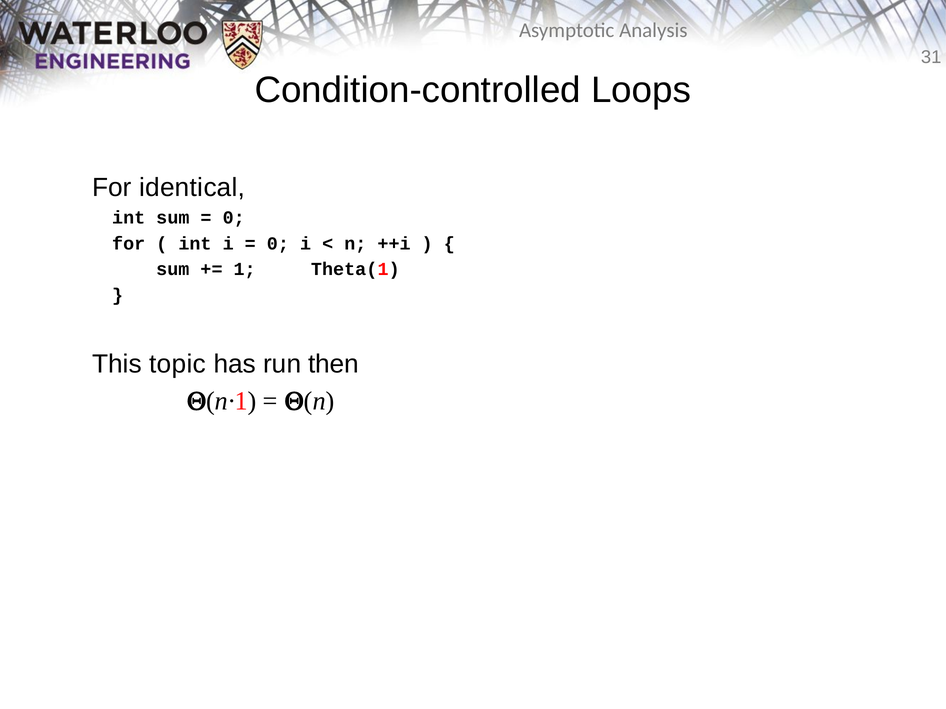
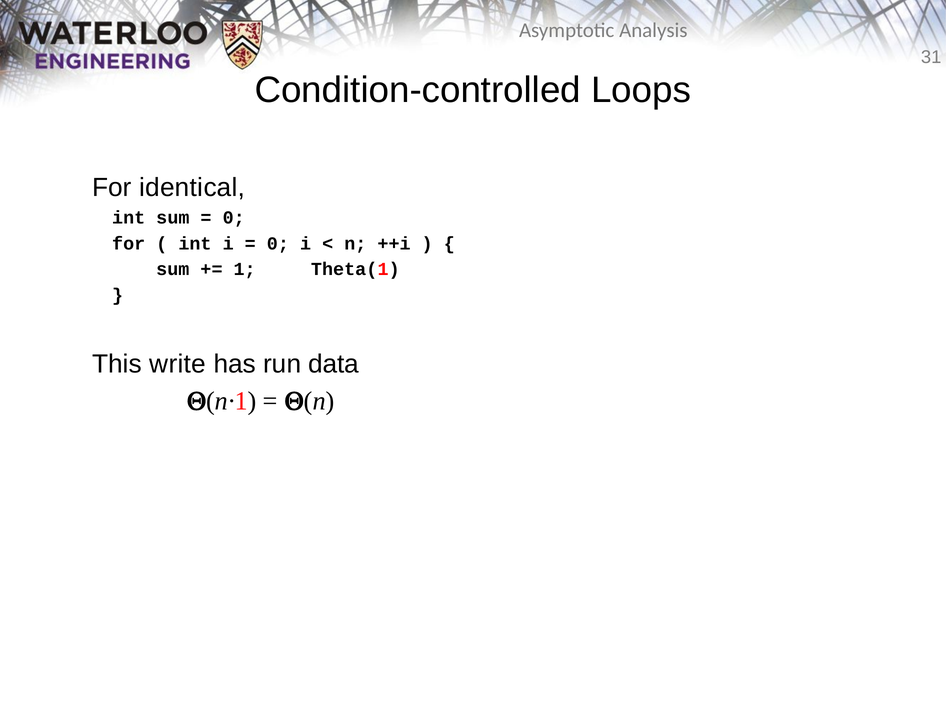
topic: topic -> write (178, 365)
then: then -> data (333, 365)
